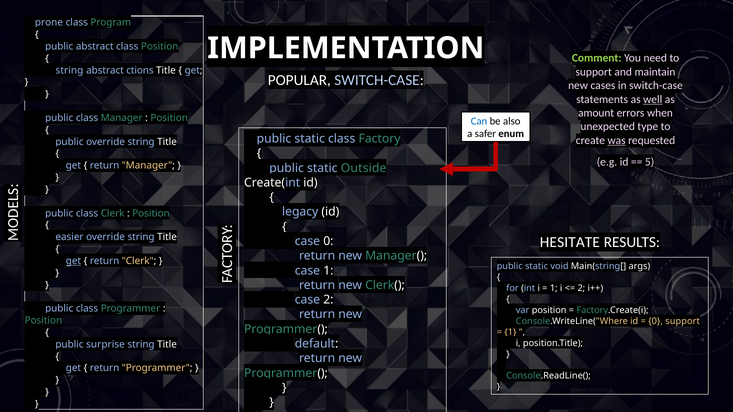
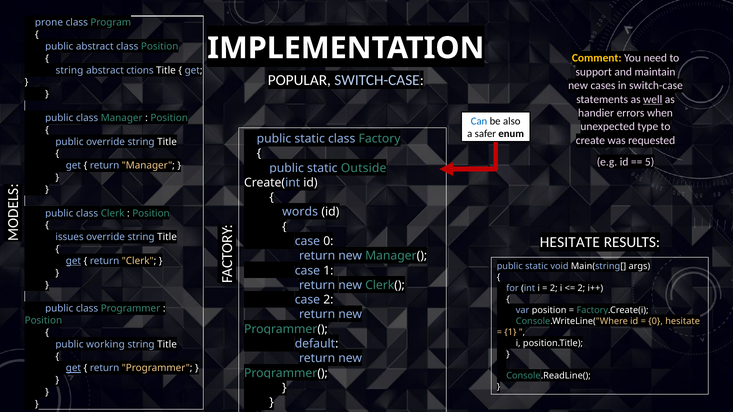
Comment colour: light green -> yellow (597, 58)
amount: amount -> handier (596, 113)
was underline: present -> none (617, 141)
legacy: legacy -> words (300, 212)
easier: easier -> issues (70, 237)
1: 1 -> 2 (554, 288)
0 support: support -> hesitate (683, 321)
surprise: surprise -> working (105, 345)
get underline: none -> present (73, 368)
